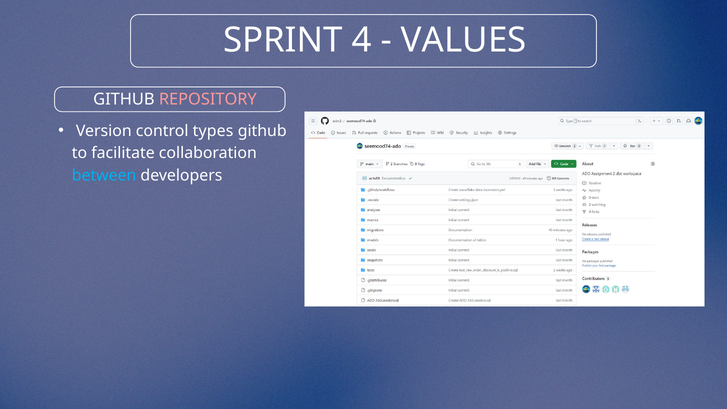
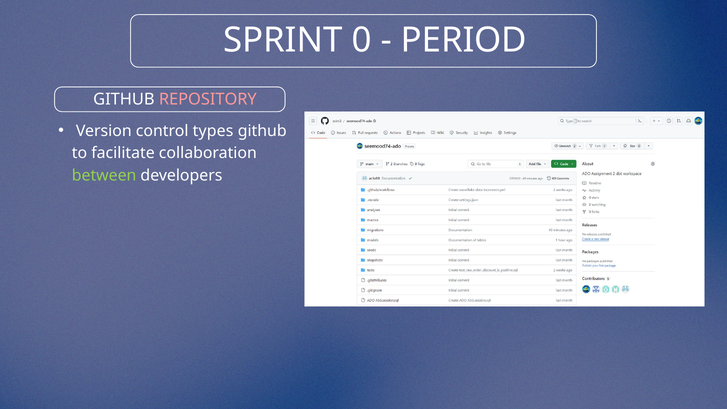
4: 4 -> 0 (362, 40)
VALUES: VALUES -> PERIOD (464, 40)
between colour: light blue -> light green (104, 175)
